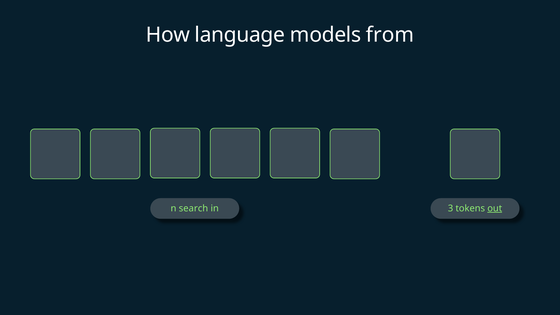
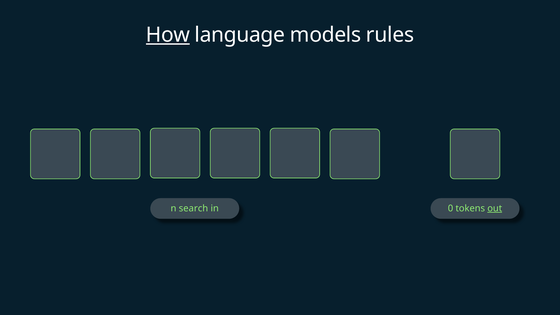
How underline: none -> present (168, 35)
from: from -> rules (390, 35)
3: 3 -> 0 (451, 208)
